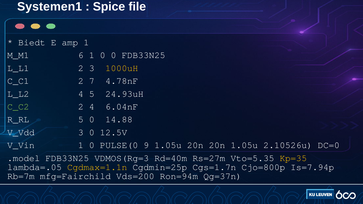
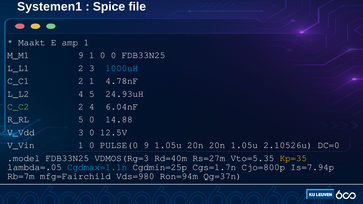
Biedt: Biedt -> Maakt (32, 42)
M_M1 6: 6 -> 9 (81, 55)
1000uH colour: yellow -> light blue (122, 68)
2 7: 7 -> 1 (92, 81)
Cgdmax=1.1n colour: yellow -> light blue (97, 167)
Vds=200: Vds=200 -> Vds=980 (135, 176)
